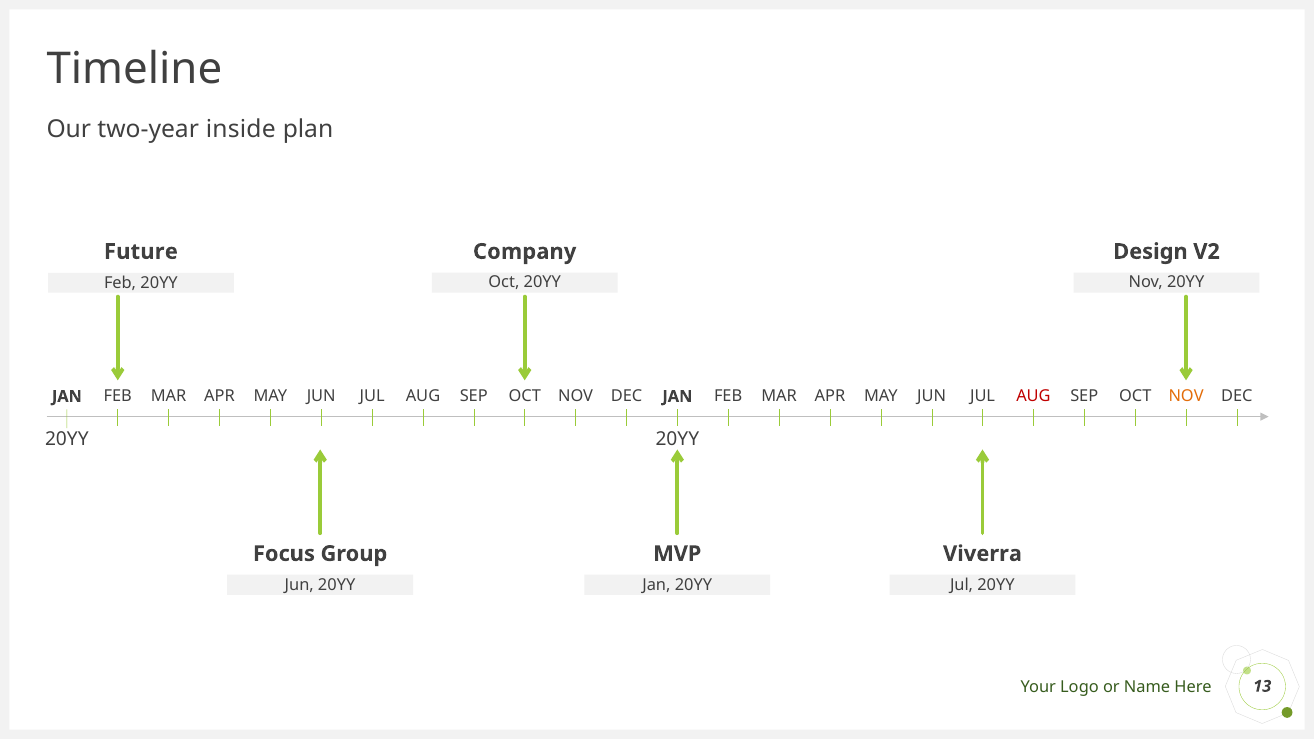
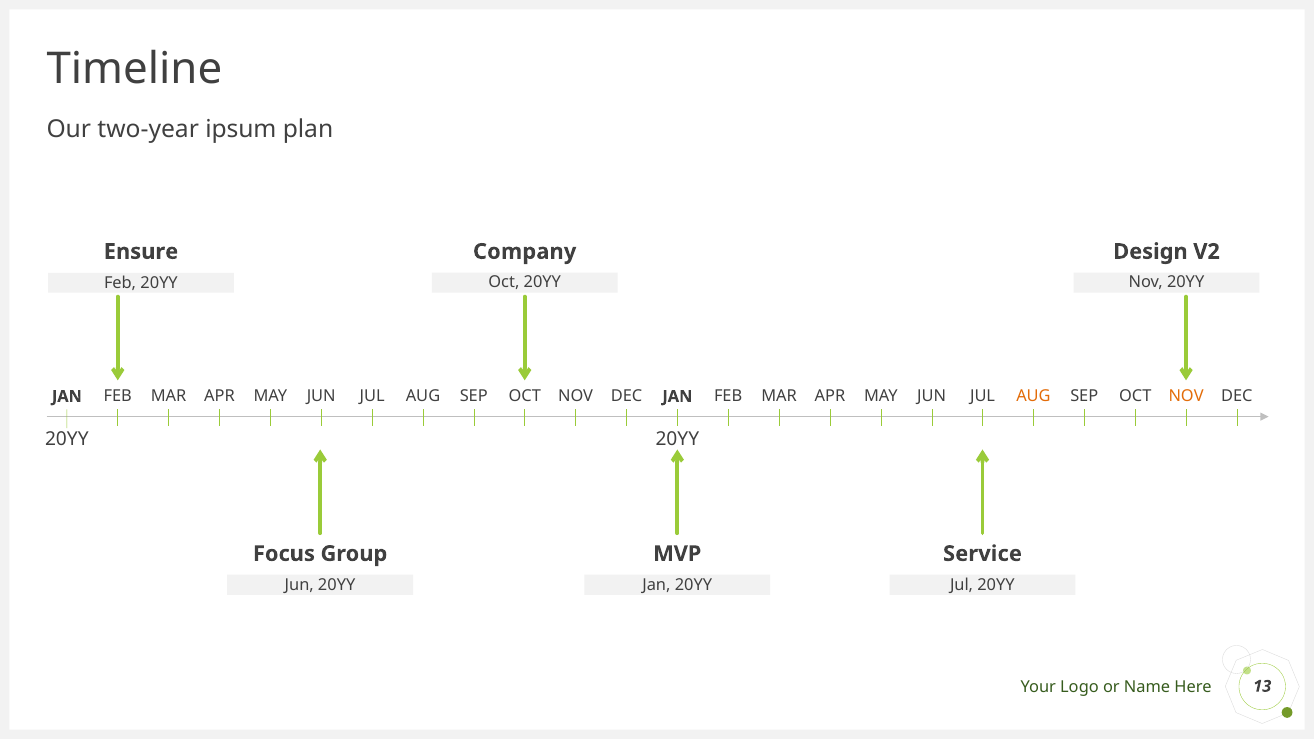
inside: inside -> ipsum (241, 130)
Future: Future -> Ensure (141, 252)
AUG colour: red -> orange (1033, 397)
Viverra: Viverra -> Service (982, 554)
